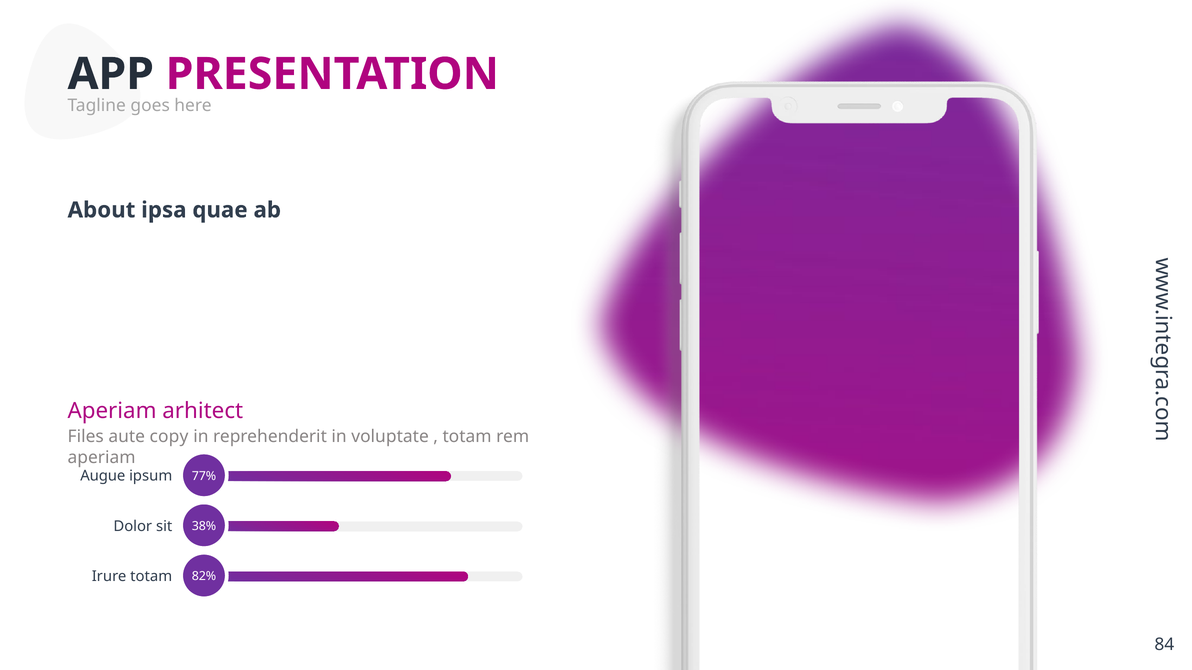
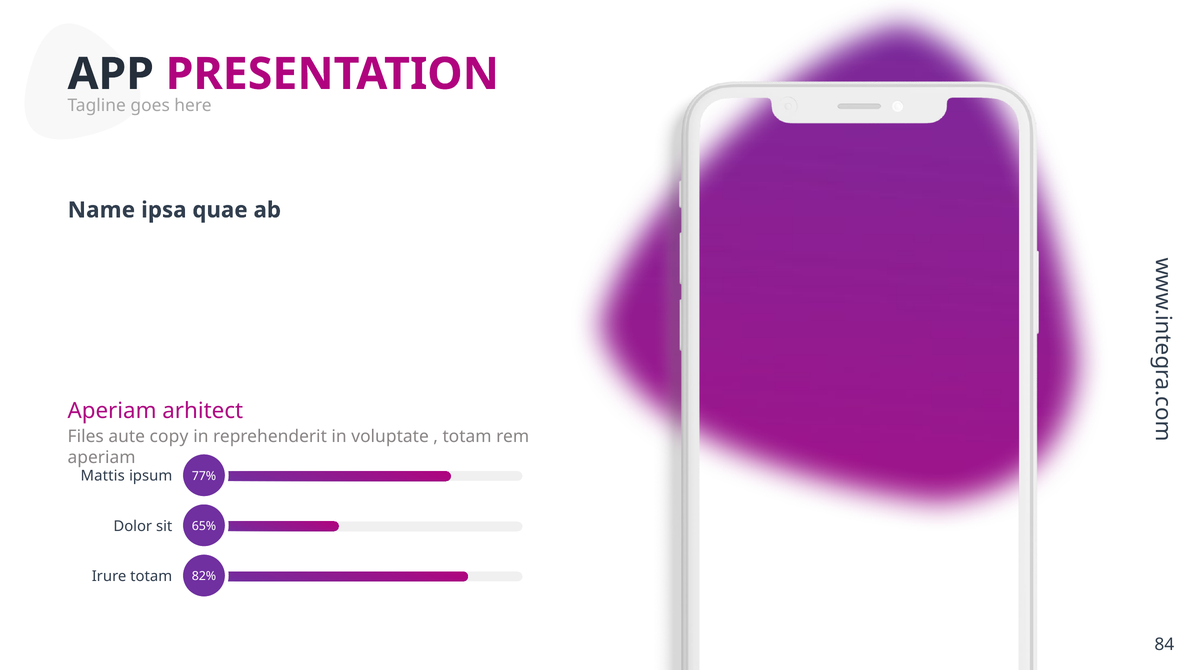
About: About -> Name (101, 210)
Augue: Augue -> Mattis (103, 476)
38%: 38% -> 65% (204, 527)
